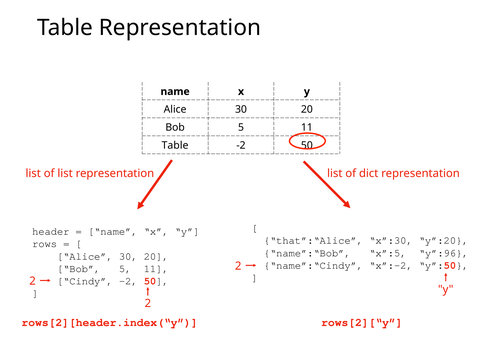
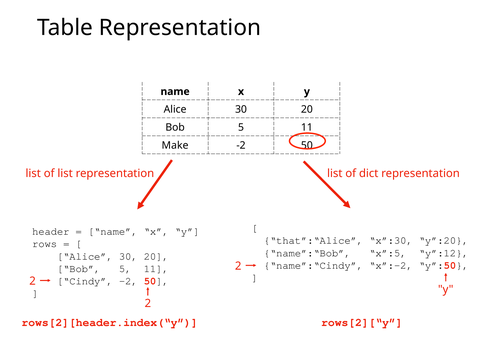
Table: Table -> Make (175, 145)
y”:96: y”:96 -> y”:12 (444, 253)
